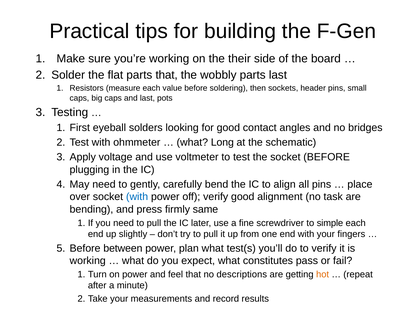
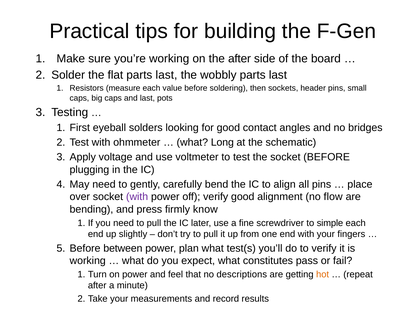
the their: their -> after (240, 59)
flat parts that: that -> last (166, 75)
with colour: blue -> purple (137, 197)
task: task -> flow (333, 197)
same: same -> know (205, 210)
